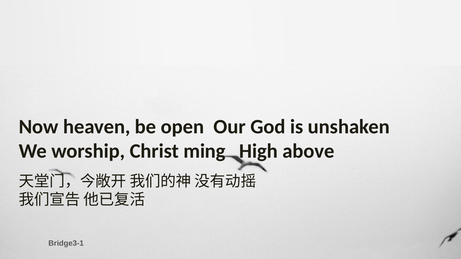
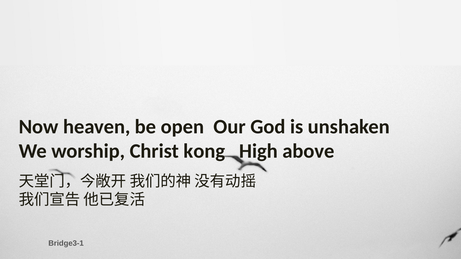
ming: ming -> kong (204, 151)
